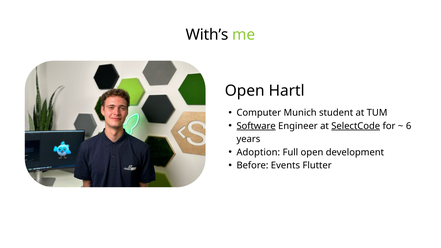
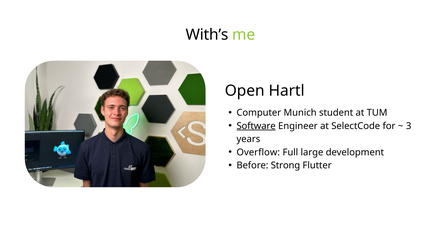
SelectCode underline: present -> none (356, 126)
6: 6 -> 3 (409, 126)
Adoption: Adoption -> Overflow (258, 152)
Full open: open -> large (312, 152)
Events: Events -> Strong (286, 166)
